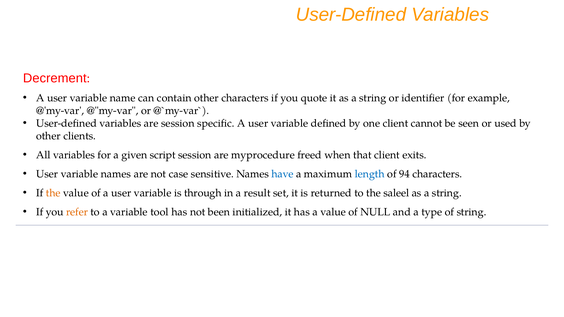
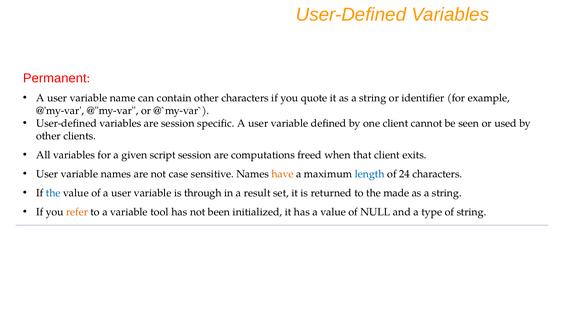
Decrement: Decrement -> Permanent (55, 78)
myprocedure: myprocedure -> computations (263, 155)
have colour: blue -> orange (283, 174)
94: 94 -> 24 (404, 174)
the colour: orange -> blue (53, 193)
saleel: saleel -> made (396, 193)
